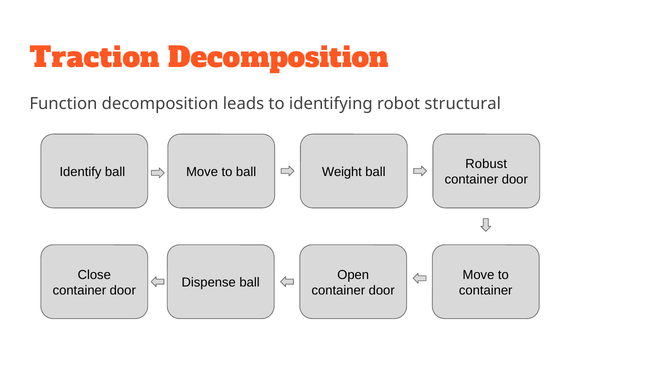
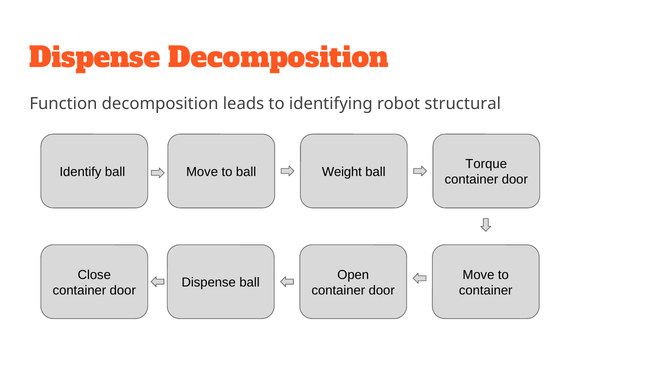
Traction: Traction -> Dispense (95, 58)
Robust: Robust -> Torque (486, 164)
